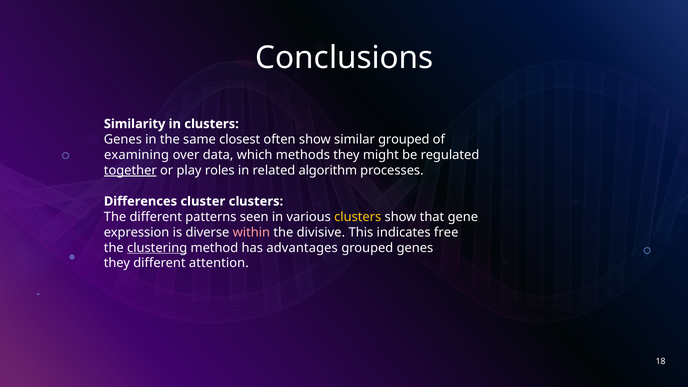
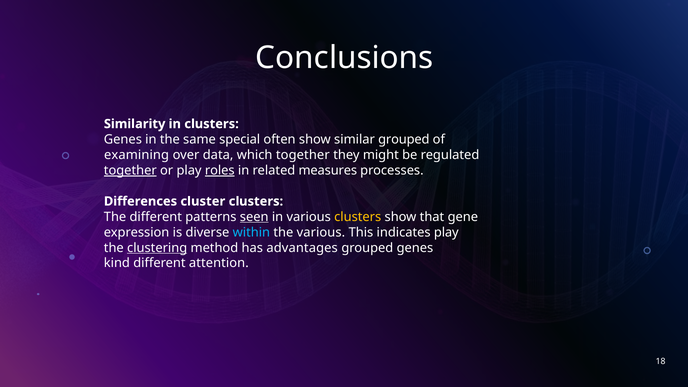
closest: closest -> special (240, 139)
which methods: methods -> together (303, 155)
roles underline: none -> present (220, 170)
algorithm: algorithm -> measures (328, 170)
seen underline: none -> present (254, 217)
within colour: pink -> light blue (251, 232)
the divisive: divisive -> various (321, 232)
indicates free: free -> play (446, 232)
they: they -> kind (117, 263)
